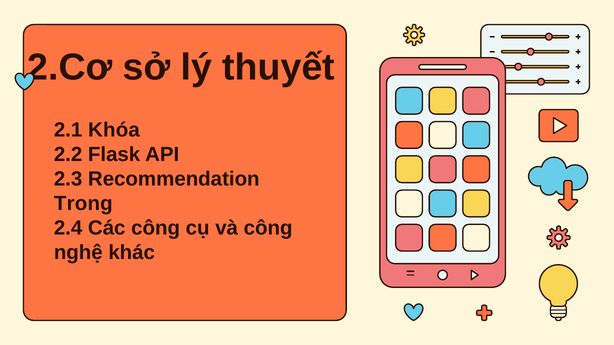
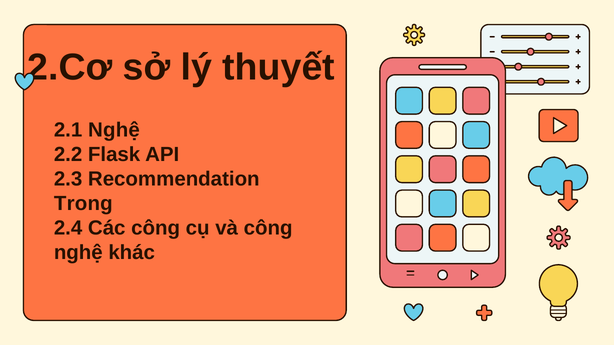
2.1 Khóa: Khóa -> Nghệ (114, 130)
